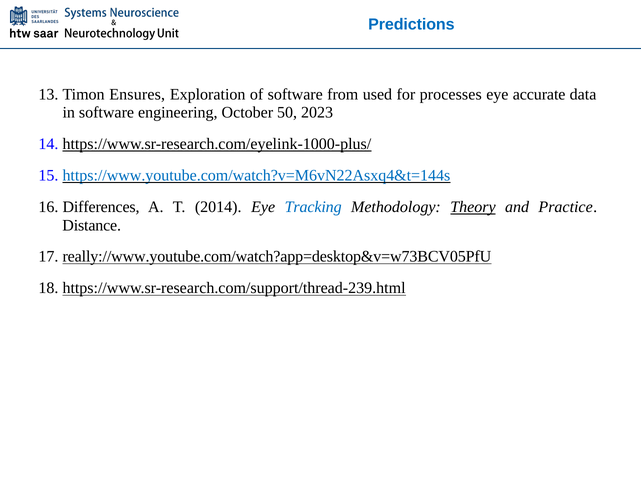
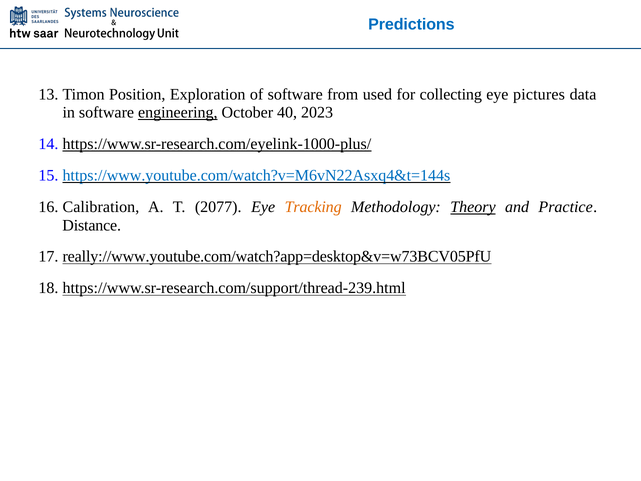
Ensures: Ensures -> Position (137, 94)
processes: processes -> collecting (451, 94)
accurate: accurate -> pictures (539, 94)
engineering underline: none -> present (178, 112)
50: 50 -> 40 (287, 112)
Differences: Differences -> Calibration (101, 207)
2014: 2014 -> 2077 (218, 207)
Tracking colour: blue -> orange (313, 207)
